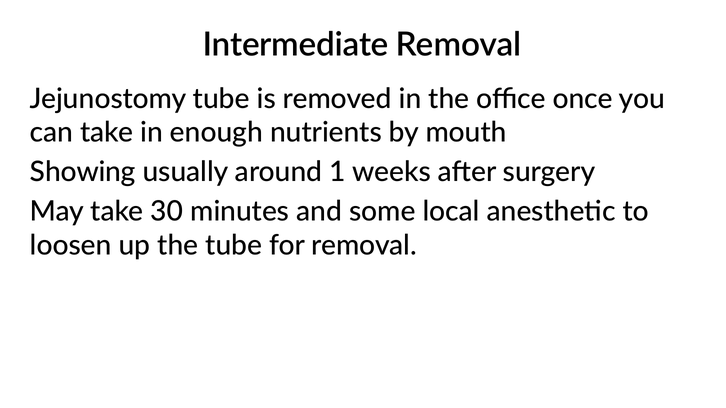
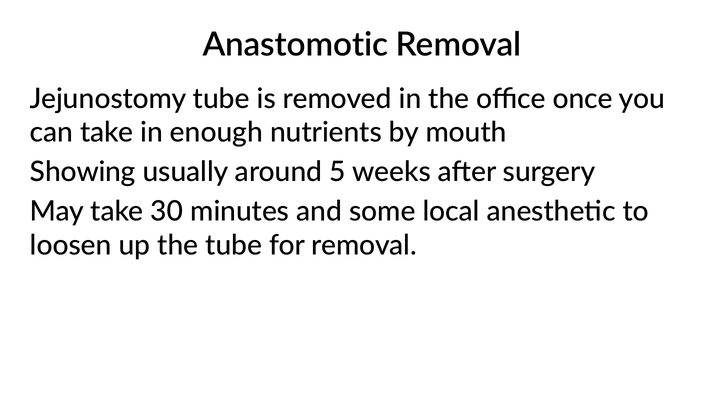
Intermediate: Intermediate -> Anastomotic (295, 45)
1: 1 -> 5 (338, 172)
